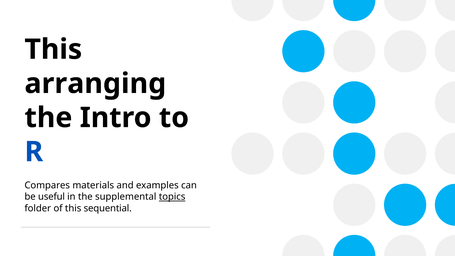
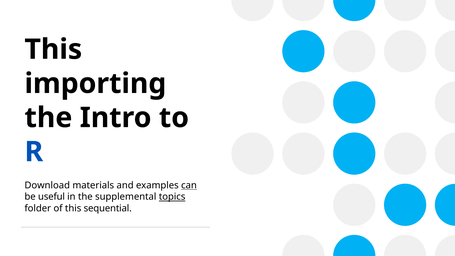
arranging: arranging -> importing (95, 84)
Compares: Compares -> Download (47, 185)
can underline: none -> present (189, 185)
